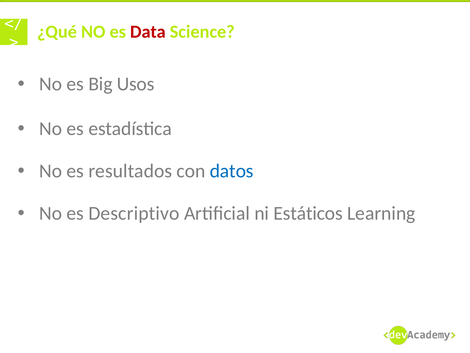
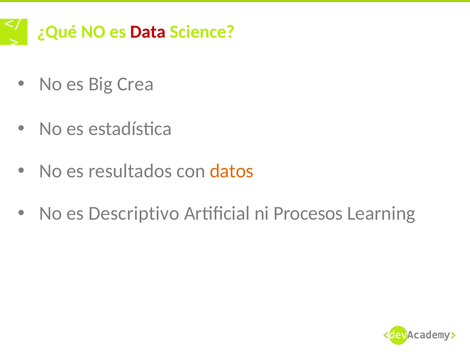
Usos: Usos -> Crea (135, 84)
datos colour: blue -> orange (232, 171)
Estáticos: Estáticos -> Procesos (308, 213)
